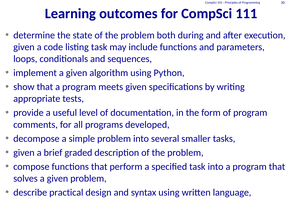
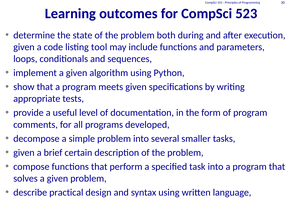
111: 111 -> 523 (246, 14)
listing task: task -> tool (99, 47)
graded: graded -> certain (78, 152)
